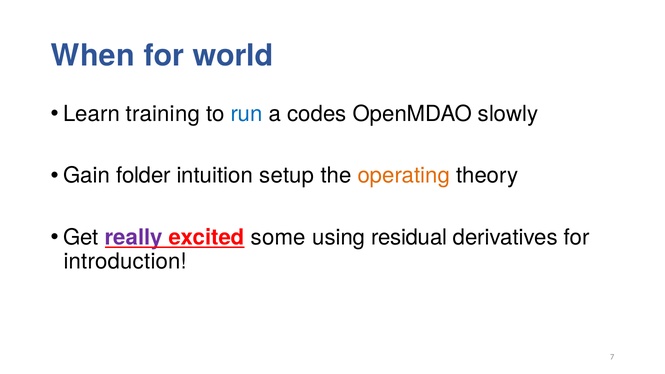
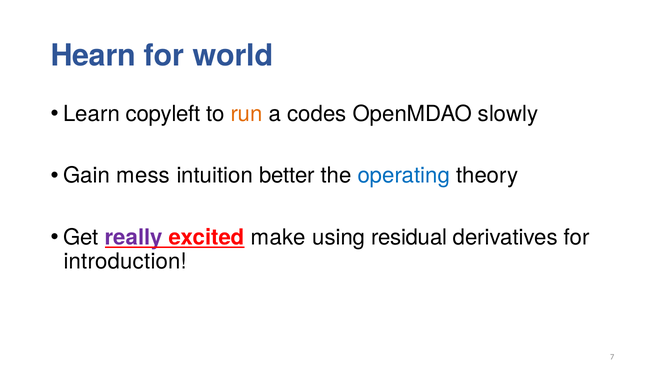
When: When -> Hearn (93, 56)
training: training -> copyleft (163, 114)
run colour: blue -> orange (247, 114)
folder: folder -> mess (143, 176)
setup: setup -> better (287, 176)
operating colour: orange -> blue (404, 176)
some: some -> make (278, 237)
